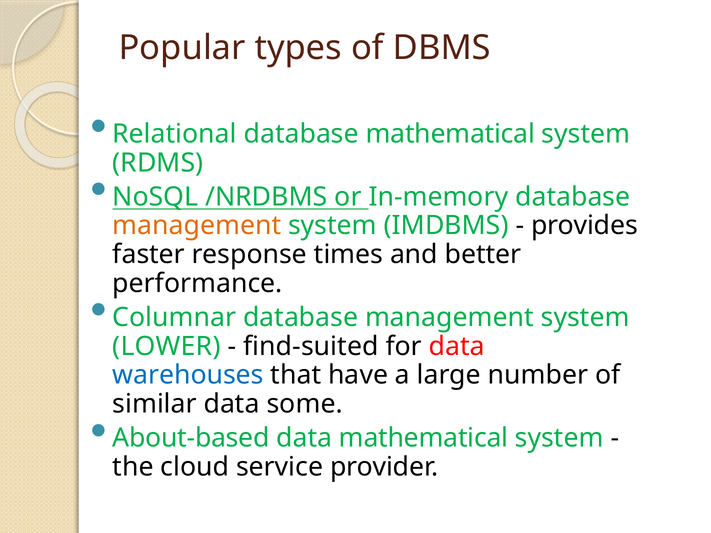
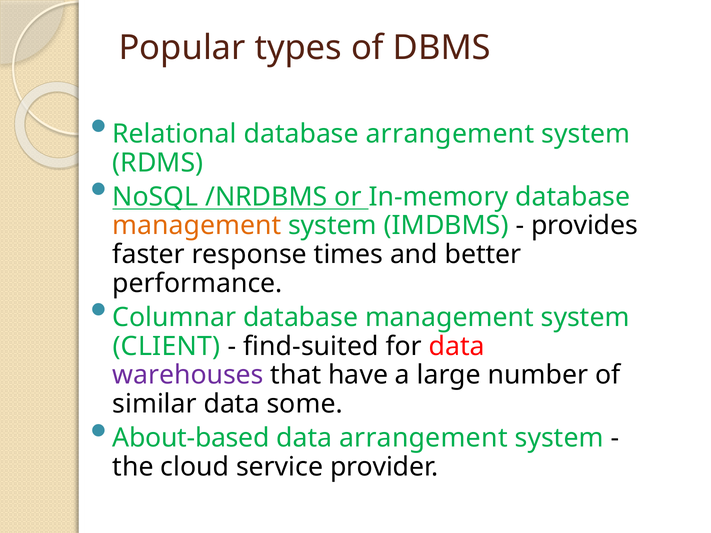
database mathematical: mathematical -> arrangement (450, 134)
LOWER: LOWER -> CLIENT (167, 346)
warehouses colour: blue -> purple (188, 375)
data mathematical: mathematical -> arrangement (423, 438)
